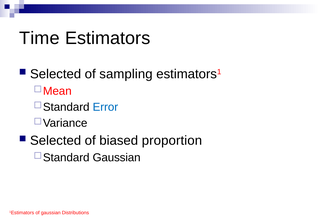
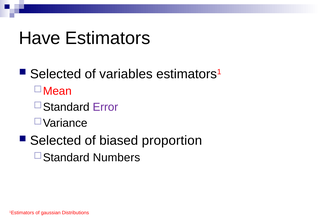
Time: Time -> Have (40, 38)
sampling: sampling -> variables (126, 74)
Error colour: blue -> purple (105, 107)
Gaussian: Gaussian -> Numbers (116, 158)
